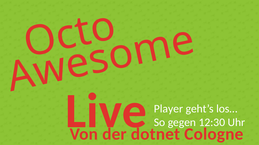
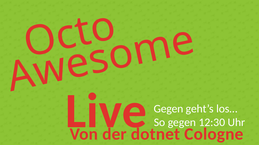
Player: Player -> Gegen (169, 109)
